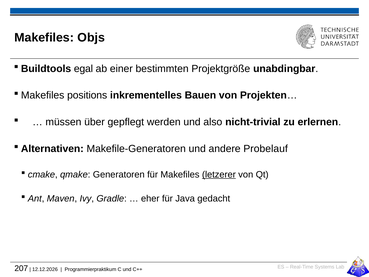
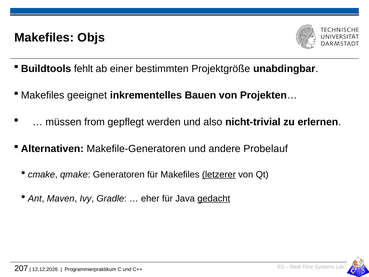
egal: egal -> fehlt (83, 69)
positions: positions -> geeignet (87, 95)
über: über -> from (94, 122)
gedacht underline: none -> present (214, 198)
